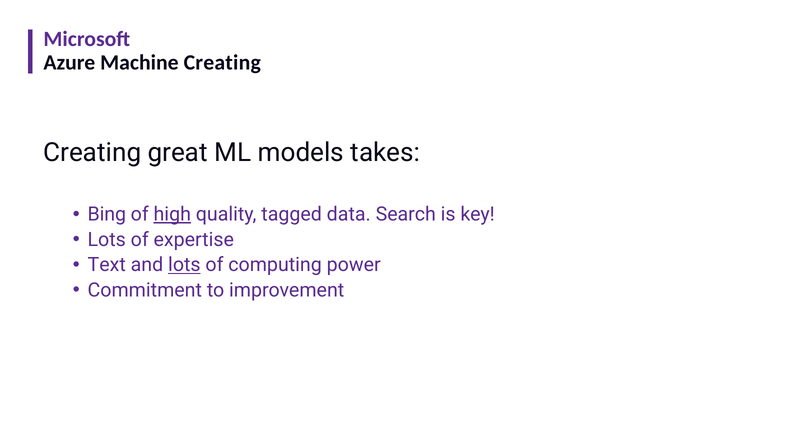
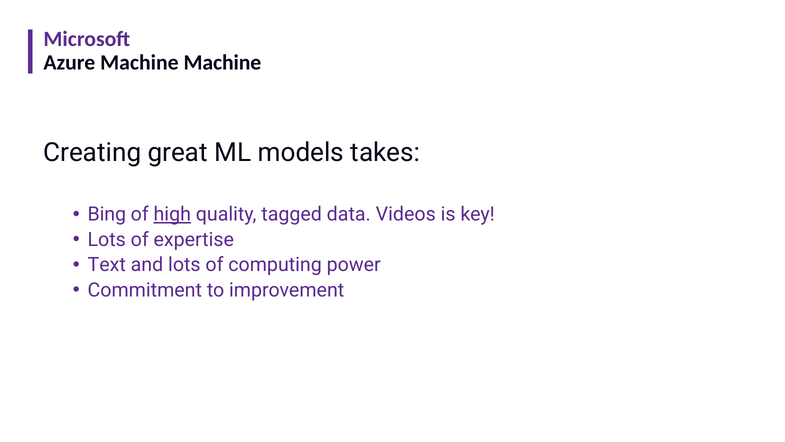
Machine Creating: Creating -> Machine (222, 63)
Search: Search -> Videos (406, 214)
lots underline: present -> none (184, 265)
